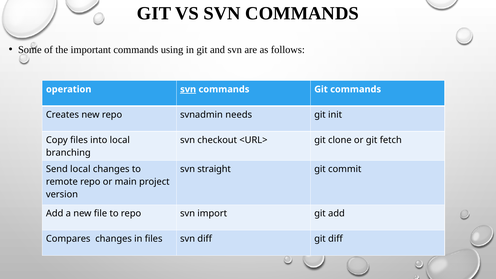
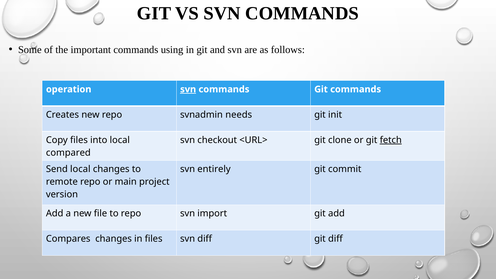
fetch underline: none -> present (391, 140)
branching: branching -> compared (68, 153)
straight: straight -> entirely (214, 169)
